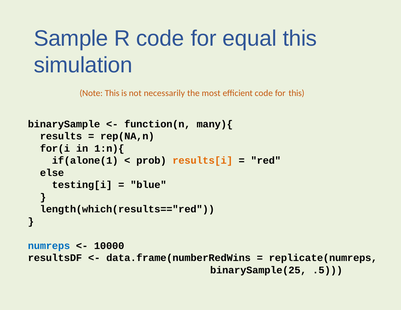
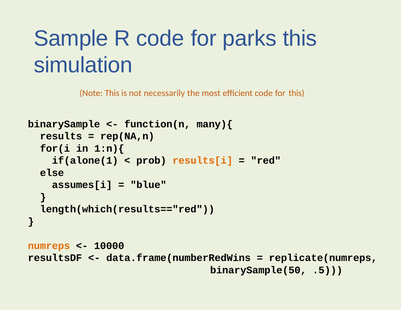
equal: equal -> parks (250, 38)
testing[i: testing[i -> assumes[i (82, 185)
numreps colour: blue -> orange (49, 246)
binarySample(25: binarySample(25 -> binarySample(50 (258, 270)
